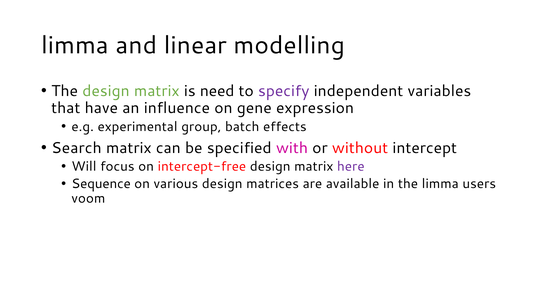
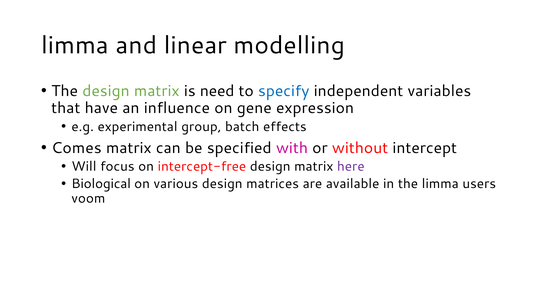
specify colour: purple -> blue (284, 91)
Search: Search -> Comes (76, 148)
Sequence: Sequence -> Biological (101, 184)
